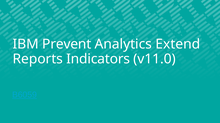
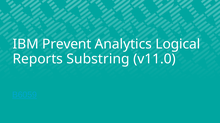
Extend: Extend -> Logical (178, 44)
Indicators: Indicators -> Substring (98, 59)
